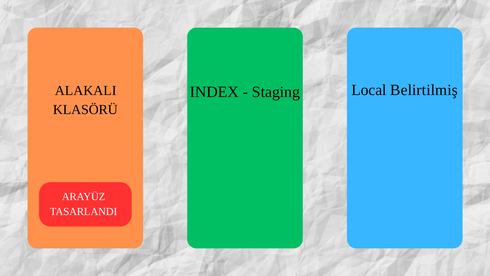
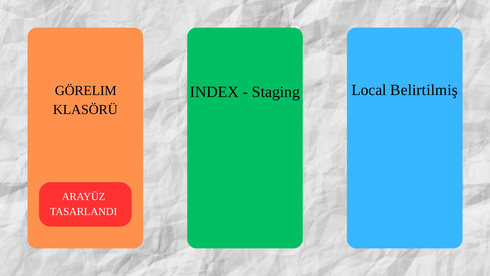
ALAKALI: ALAKALI -> GÖRELIM (86, 90)
